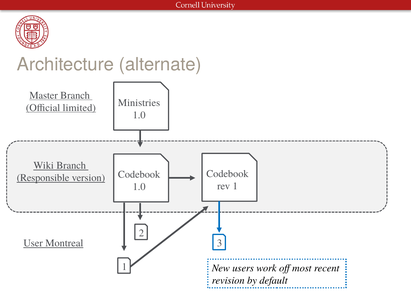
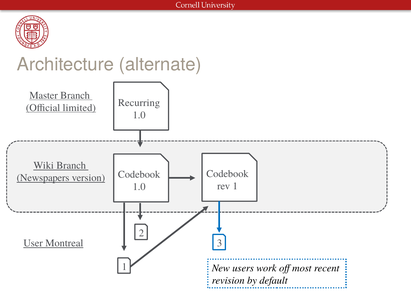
Ministries: Ministries -> Recurring (139, 103)
Responsible: Responsible -> Newspapers (43, 178)
